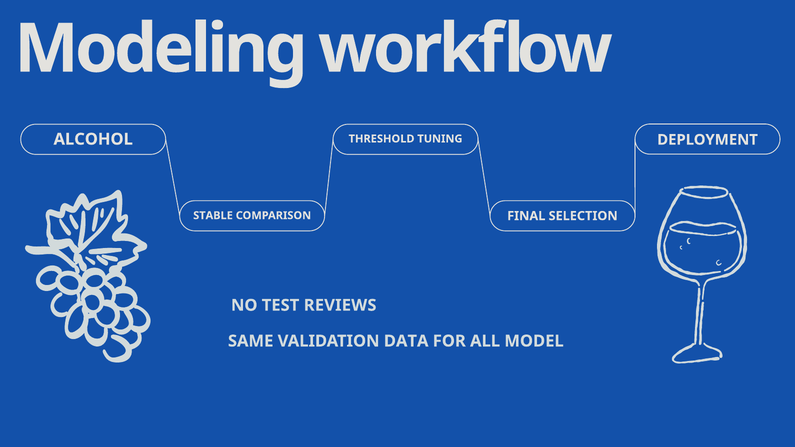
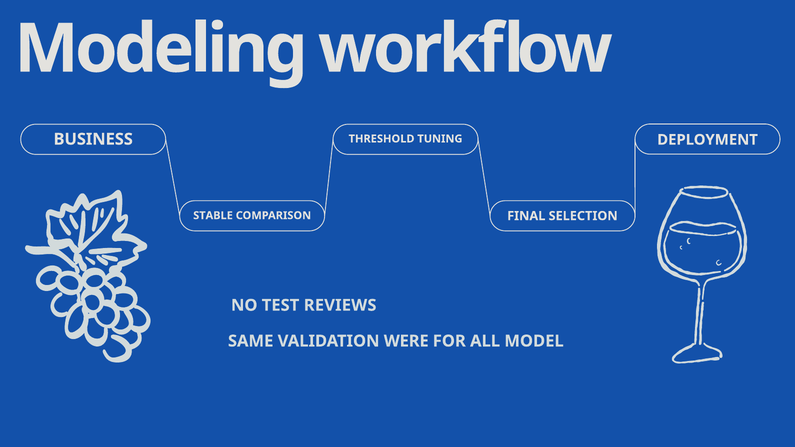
ALCOHOL: ALCOHOL -> BUSINESS (93, 139)
DATA: DATA -> WERE (406, 341)
